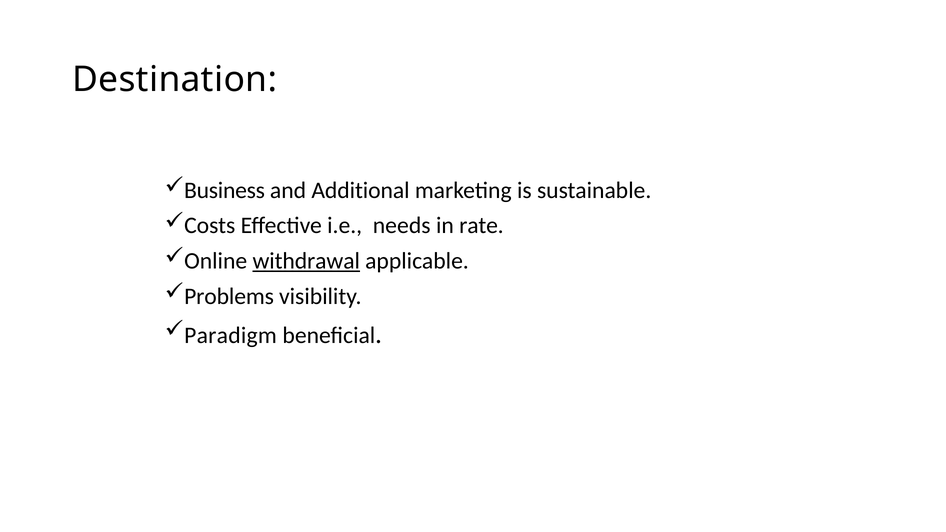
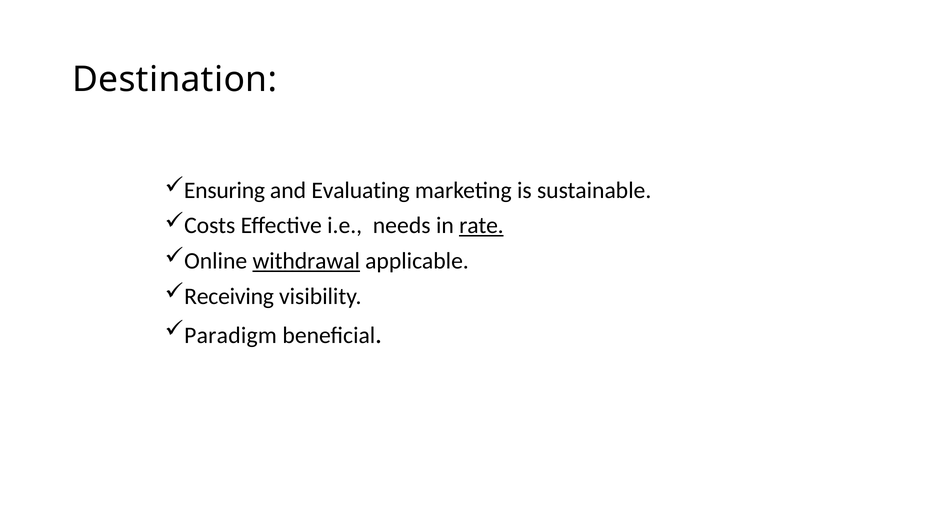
Business: Business -> Ensuring (225, 190)
Additional: Additional -> Evaluating (361, 190)
rate underline: none -> present (481, 226)
Problems: Problems -> Receiving (229, 297)
